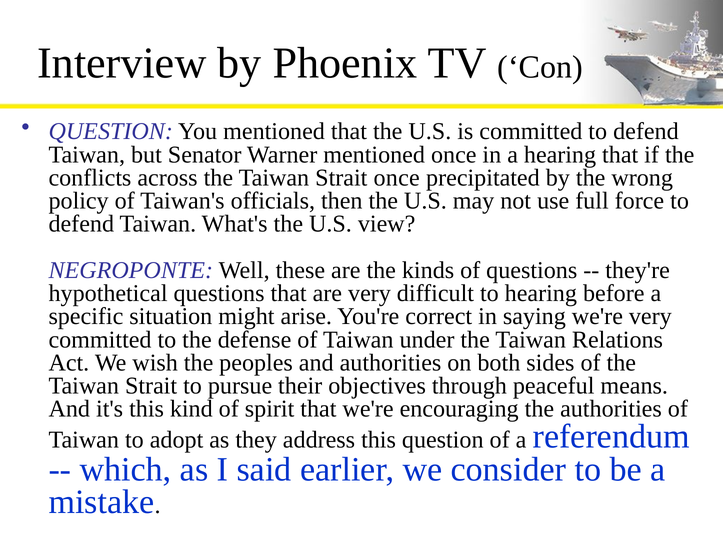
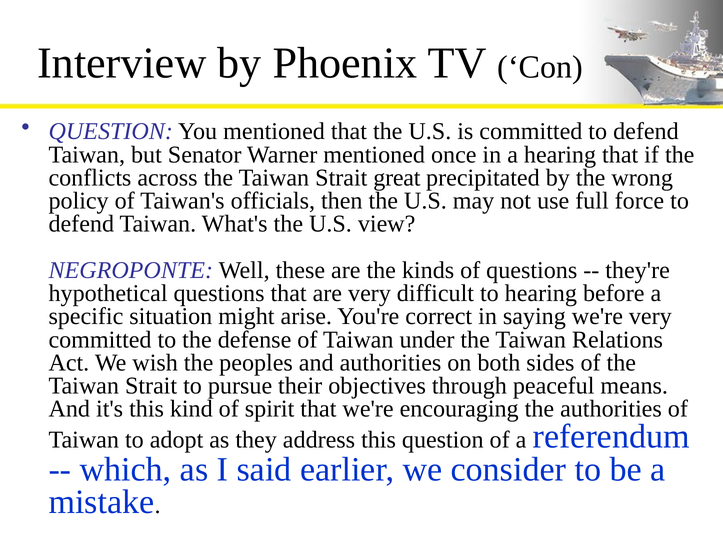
Strait once: once -> great (397, 178)
